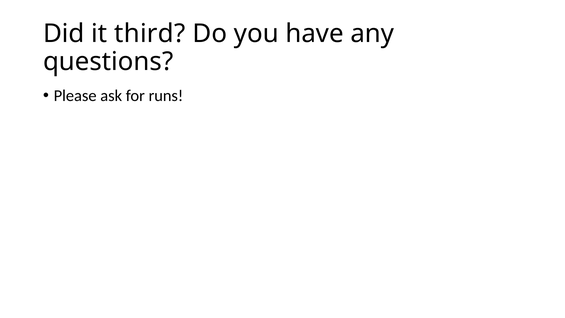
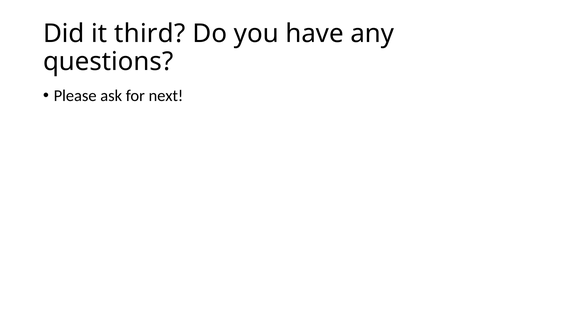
runs: runs -> next (166, 96)
